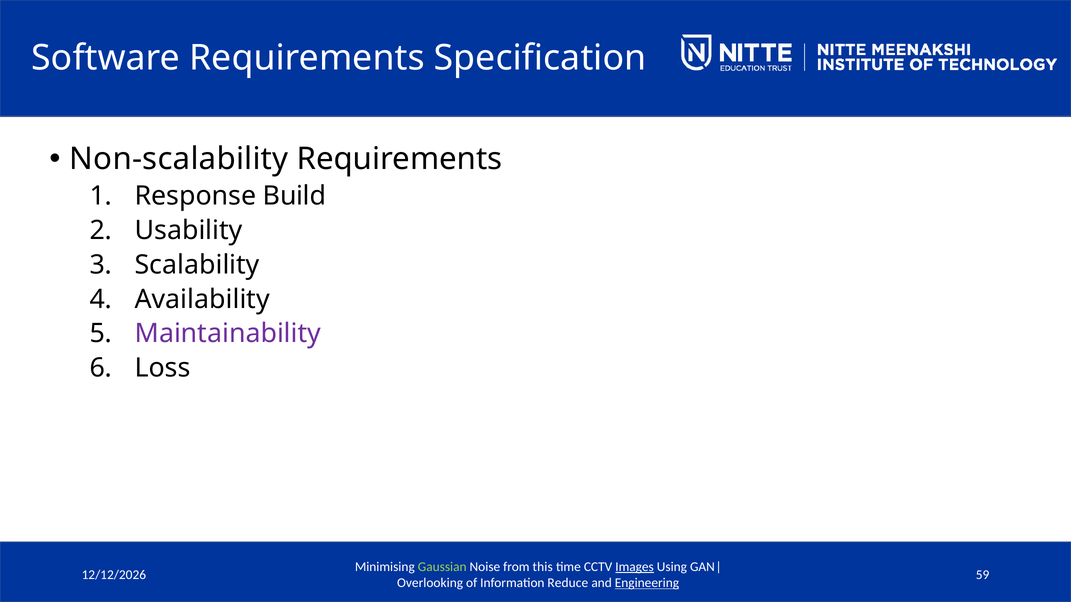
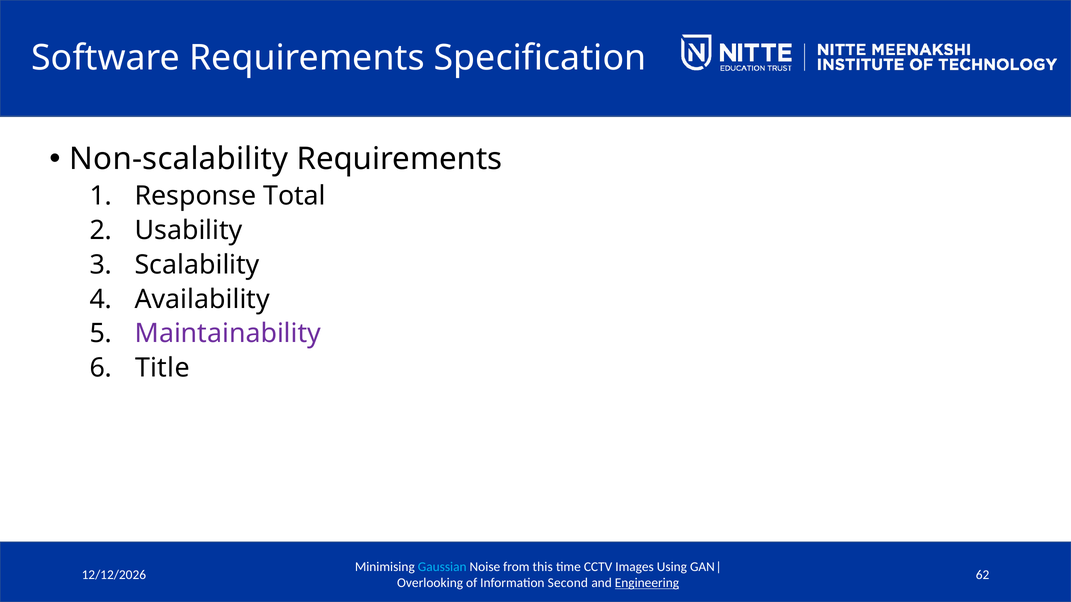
Build: Build -> Total (294, 196)
Loss: Loss -> Title (162, 368)
Gaussian colour: light green -> light blue (442, 567)
Images underline: present -> none (635, 567)
59: 59 -> 62 (983, 575)
Reduce: Reduce -> Second (568, 583)
